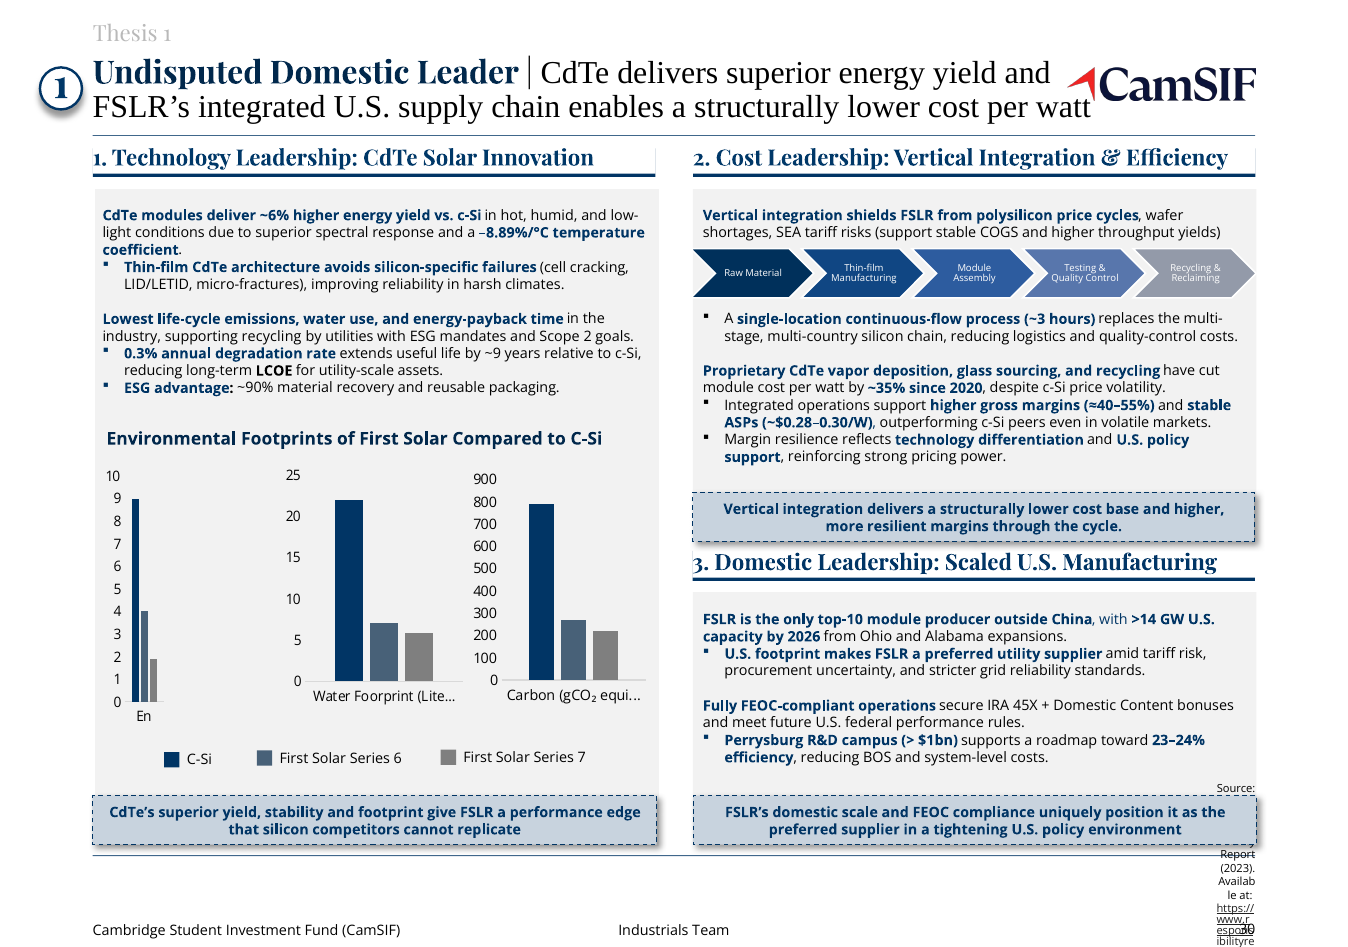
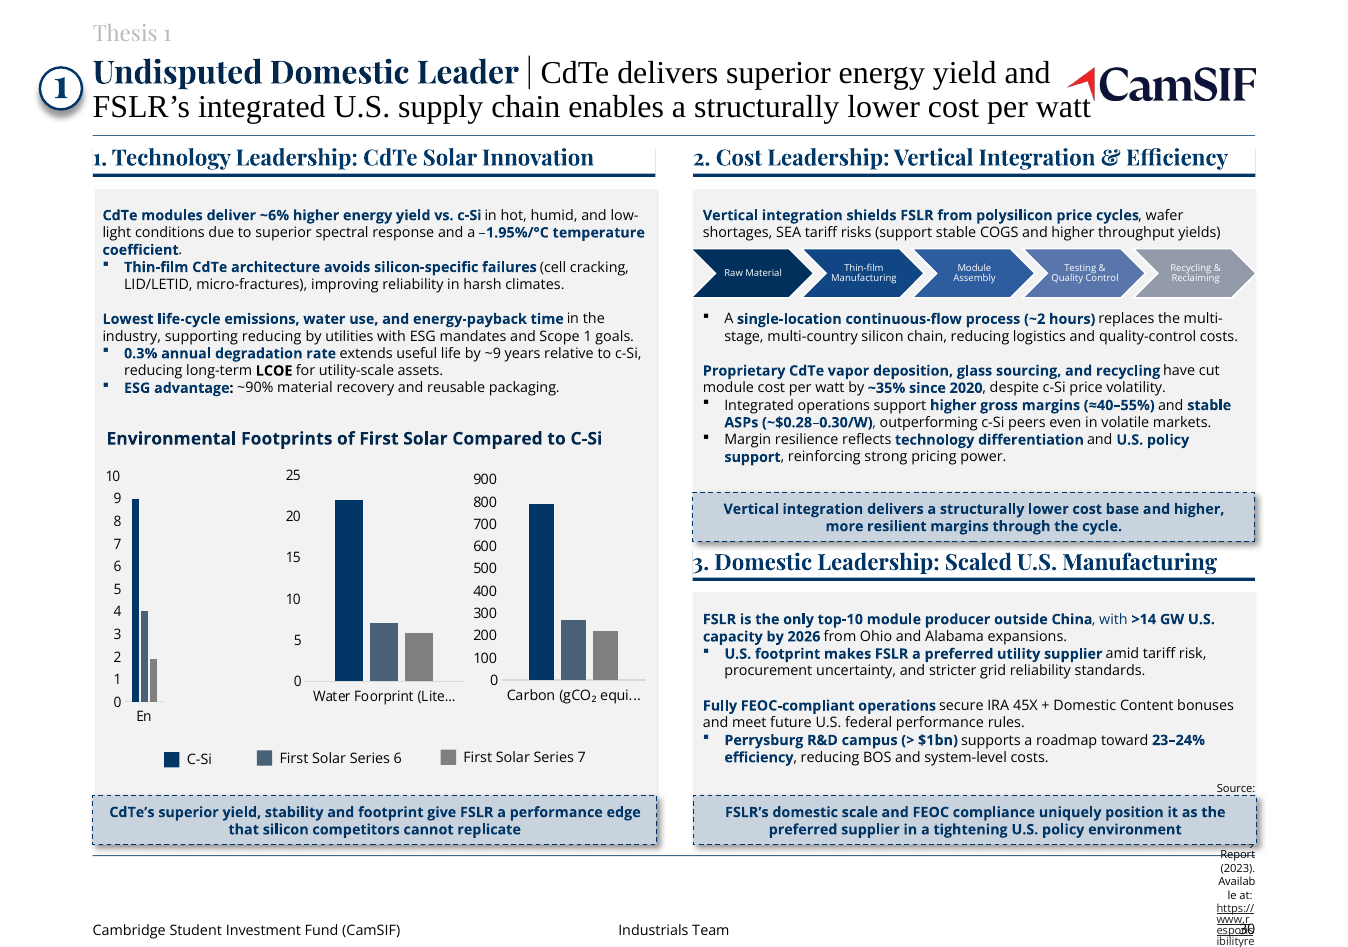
–8.89%/°C: –8.89%/°C -> –1.95%/°C (514, 233)
~3: ~3 -> ~2 (1035, 319)
supporting recycling: recycling -> reducing (272, 336)
Scope 2: 2 -> 1 (588, 336)
